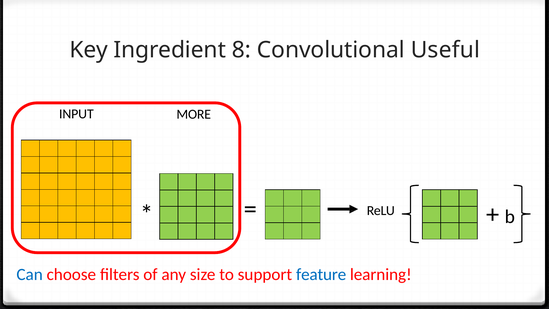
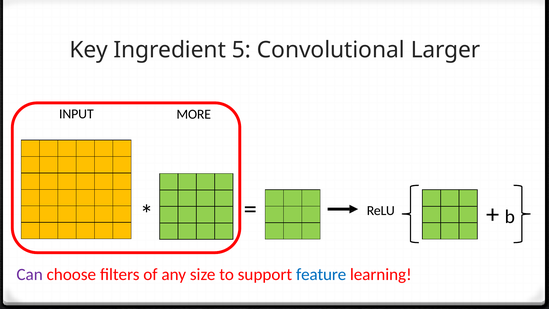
8: 8 -> 5 (242, 50)
Useful: Useful -> Larger (445, 50)
Can colour: blue -> purple (30, 274)
